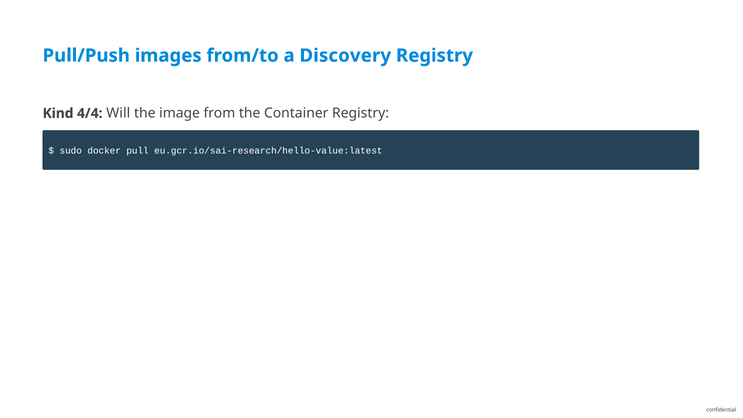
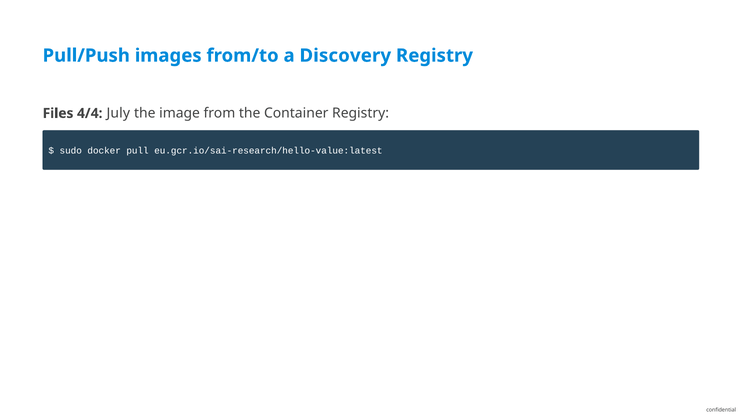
Kind: Kind -> Files (58, 113)
Will: Will -> July (118, 113)
